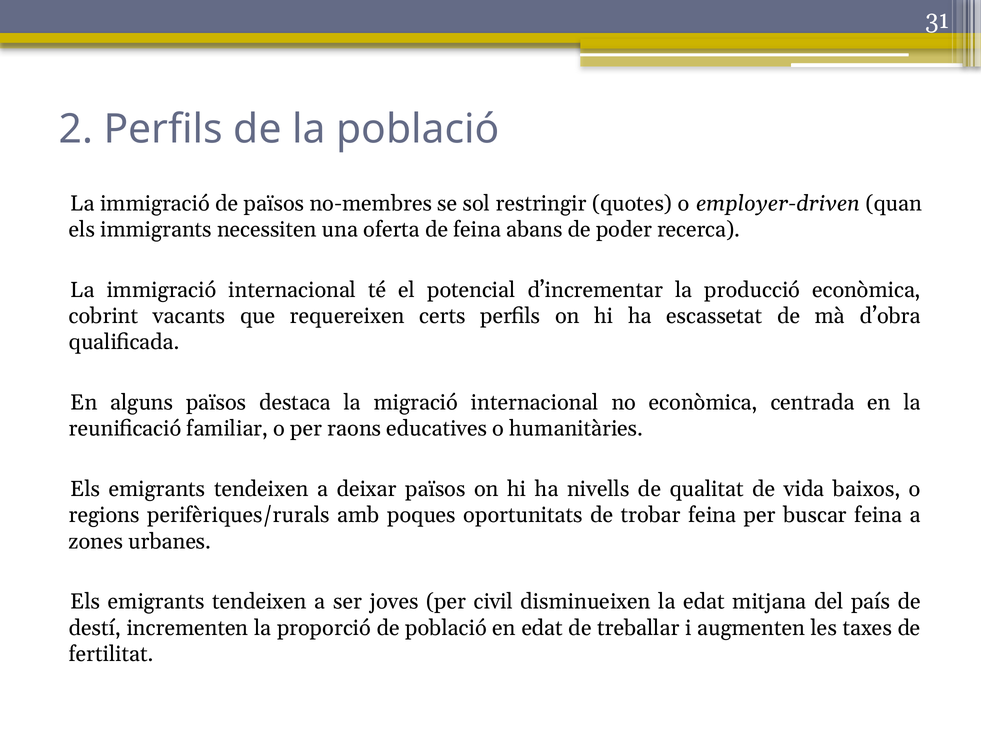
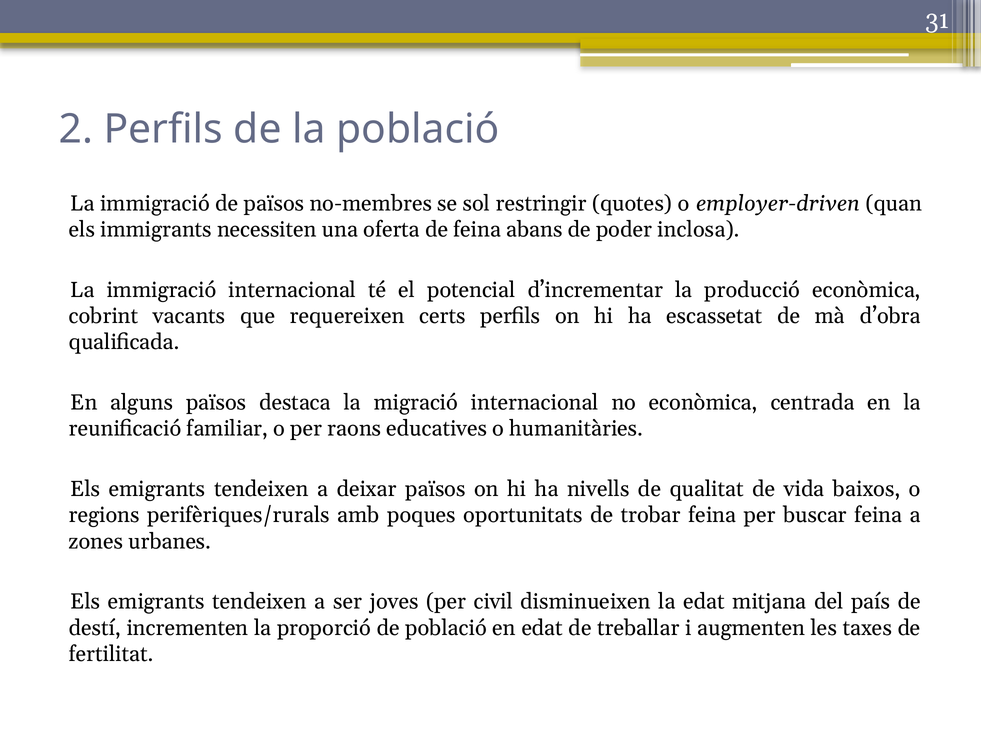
recerca: recerca -> inclosa (698, 229)
